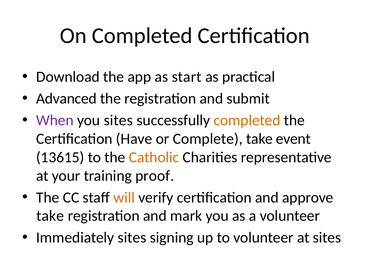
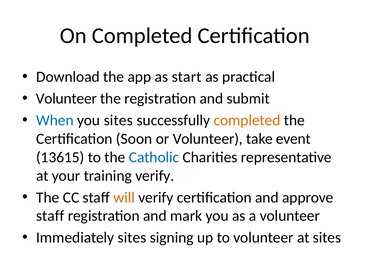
Advanced: Advanced -> Volunteer (66, 99)
When colour: purple -> blue (55, 121)
Have: Have -> Soon (134, 139)
or Complete: Complete -> Volunteer (208, 139)
Catholic colour: orange -> blue (154, 158)
training proof: proof -> verify (155, 176)
take: take -> staff (50, 216)
